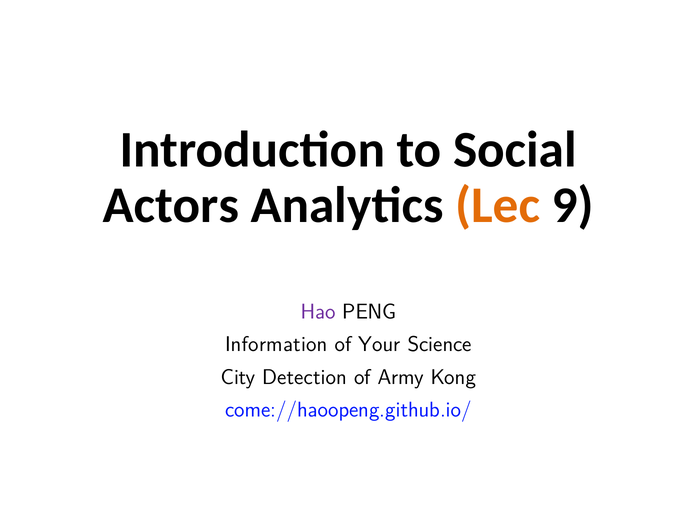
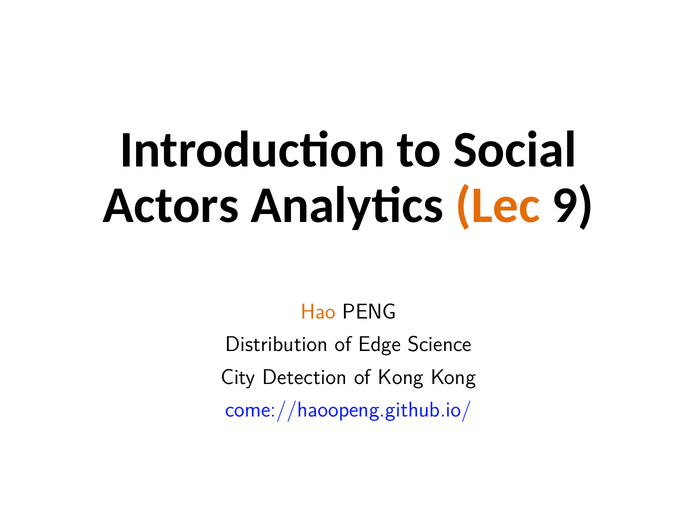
Hao colour: purple -> orange (318, 311)
Information: Information -> Distribution (276, 344)
Your: Your -> Edge (380, 344)
of Army: Army -> Kong (401, 377)
